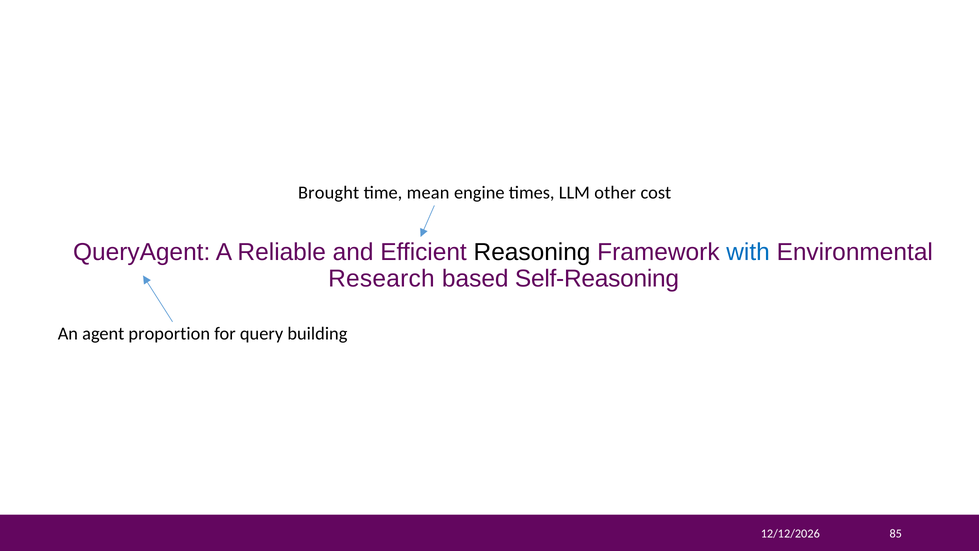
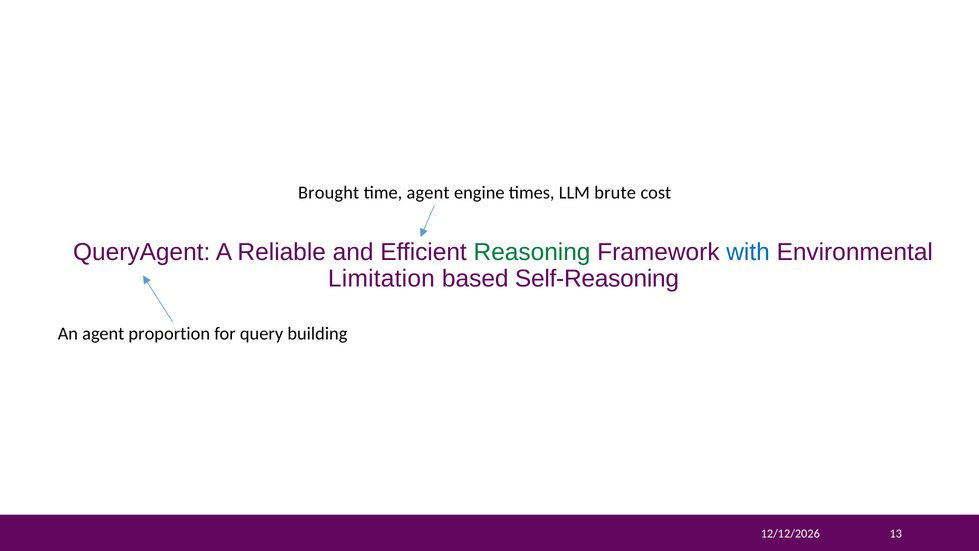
time mean: mean -> agent (428, 193)
other: other -> brute (615, 193)
Reasoning colour: black -> green (532, 252)
Research: Research -> Limitation (381, 279)
85: 85 -> 13 (896, 534)
